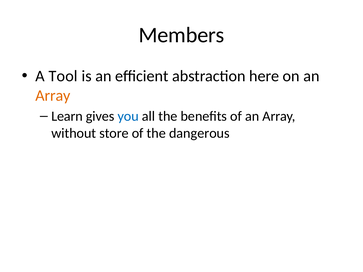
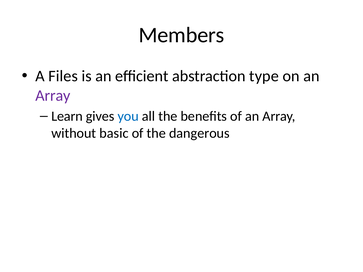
Tool: Tool -> Files (63, 76)
here: here -> type (264, 76)
Array colour: orange -> purple (53, 96)
store: store -> basic (114, 133)
